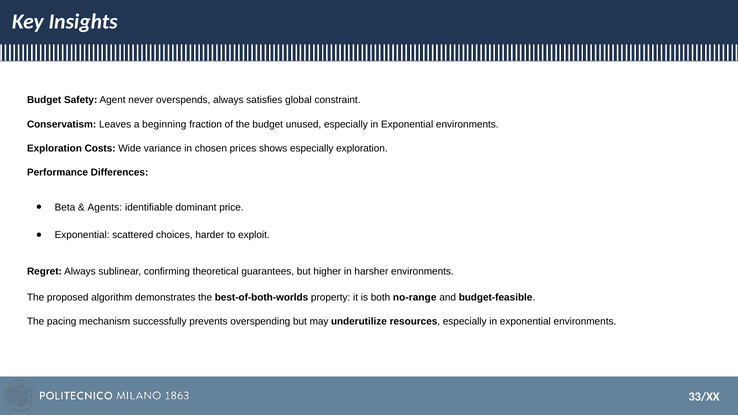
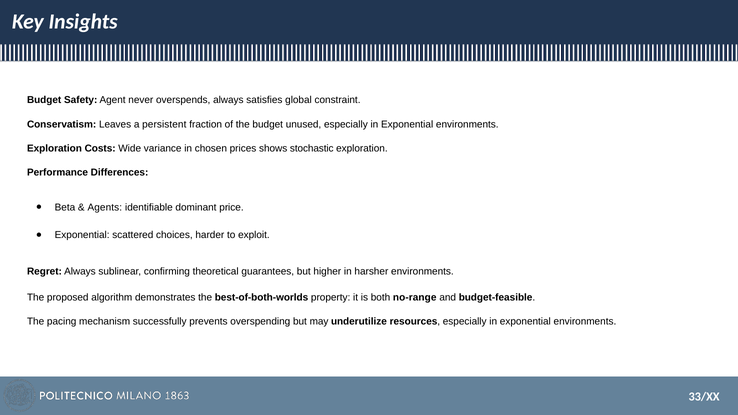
beginning: beginning -> persistent (164, 124)
shows especially: especially -> stochastic (312, 148)
